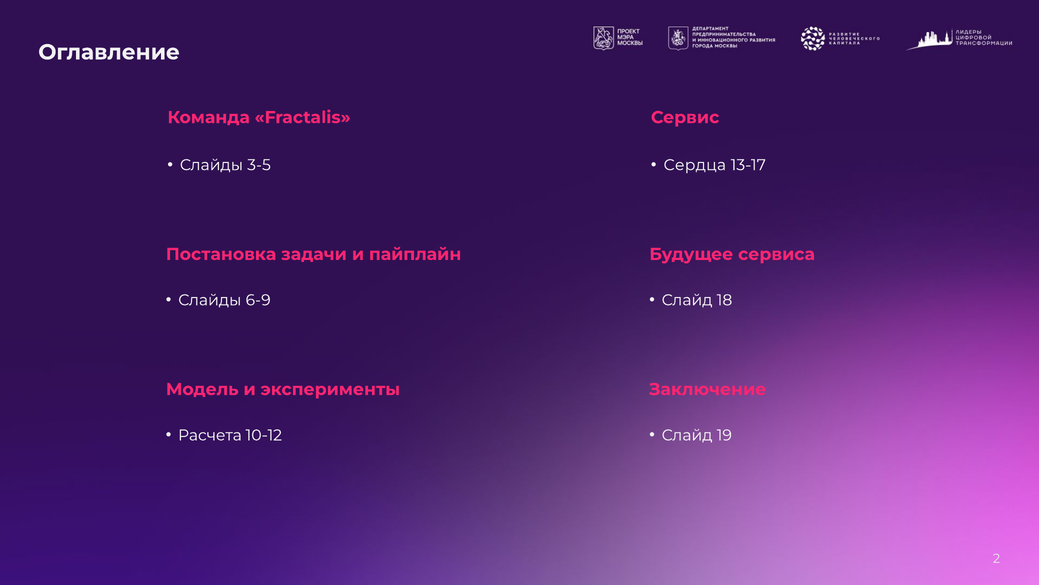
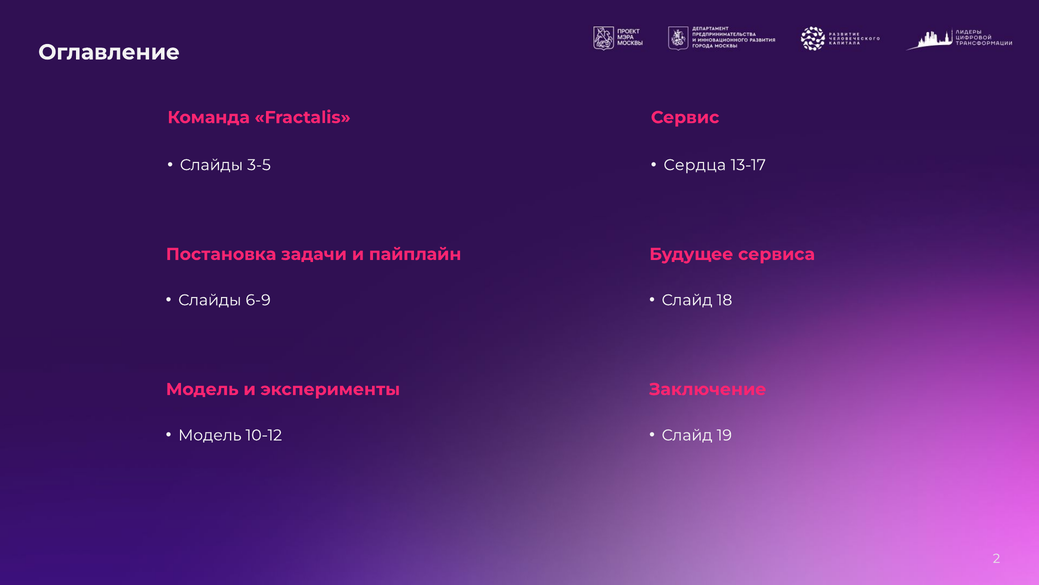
Расчета: Расчета -> Модель (210, 435)
